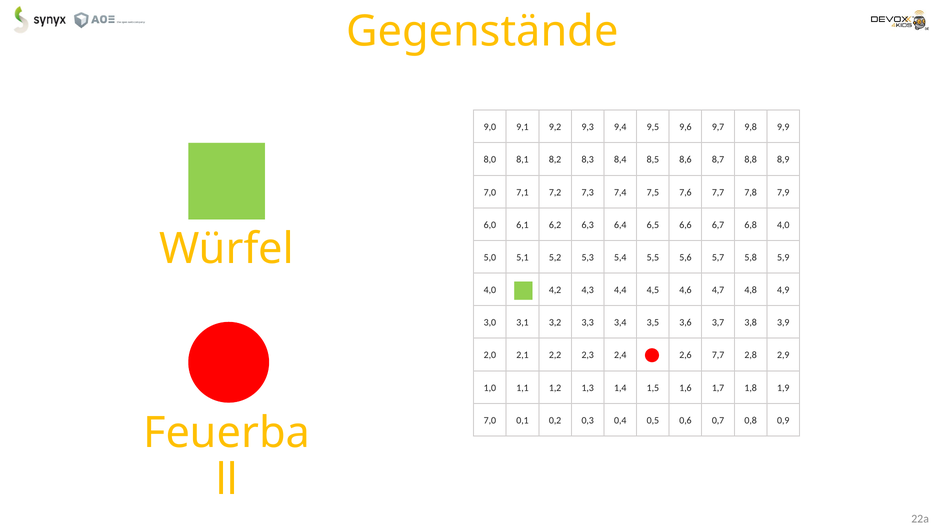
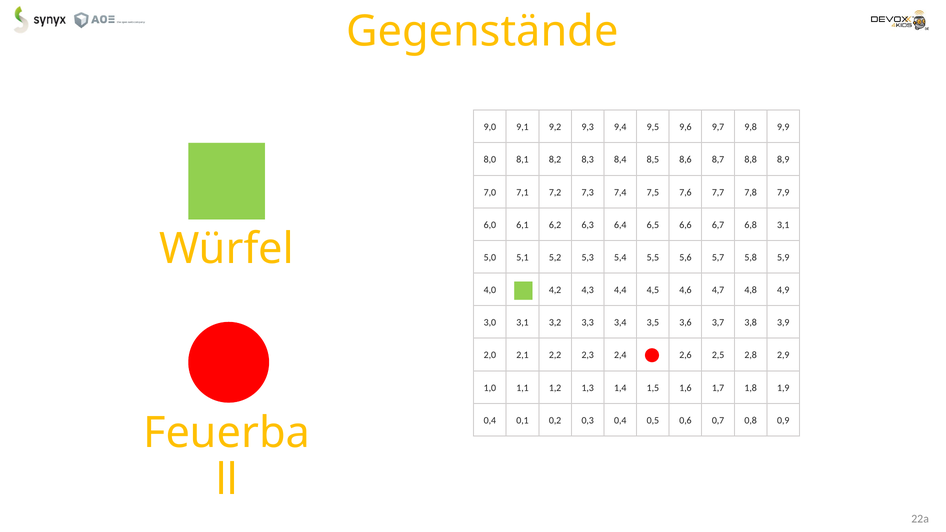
6,8 4,0: 4,0 -> 3,1 (783, 225)
2,6 7,7: 7,7 -> 2,5 (718, 355)
7,0: 7,0 -> 0,4 (490, 421)
